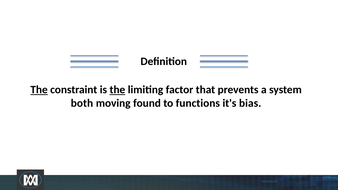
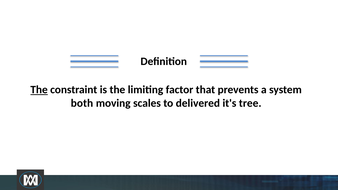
the underline: present -> none (117, 90)
found: found -> scales (147, 103)
functions: functions -> delivered (198, 103)
bias: bias -> tree (250, 103)
